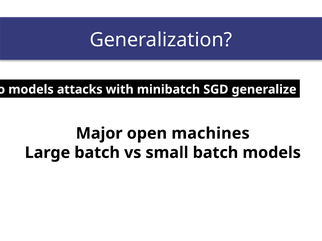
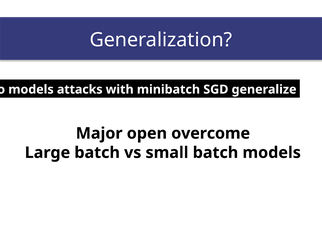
machines: machines -> overcome (211, 134)
